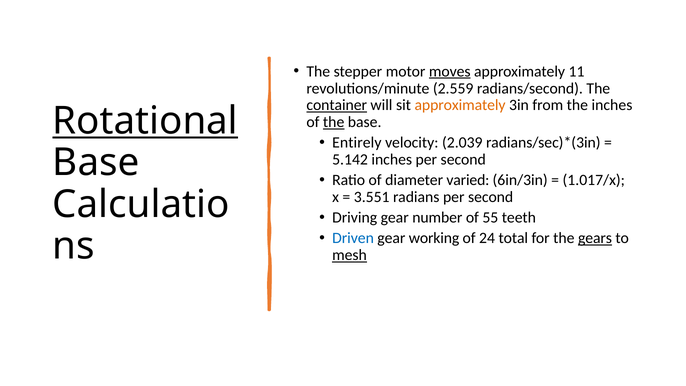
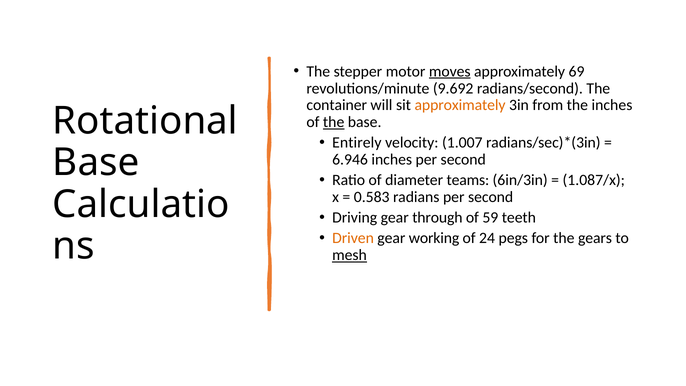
11: 11 -> 69 (577, 71)
2.559: 2.559 -> 9.692 (453, 88)
container underline: present -> none (337, 105)
Rotational underline: present -> none (145, 121)
2.039: 2.039 -> 1.007 (462, 143)
5.142: 5.142 -> 6.946 (350, 160)
varied: varied -> teams (468, 180)
1.017/x: 1.017/x -> 1.087/x (594, 180)
3.551: 3.551 -> 0.583 (372, 197)
number: number -> through (437, 218)
55: 55 -> 59 (490, 218)
Driven colour: blue -> orange (353, 238)
total: total -> pegs (513, 238)
gears underline: present -> none (595, 238)
